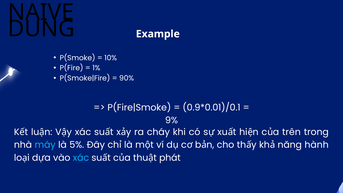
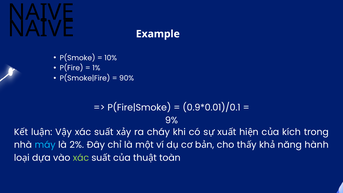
DUNG: DUNG -> NAIVE (41, 29)
trên: trên -> kích (291, 132)
5%: 5% -> 2% (77, 145)
xác colour: light blue -> light green (81, 158)
phát: phát -> toàn (170, 158)
